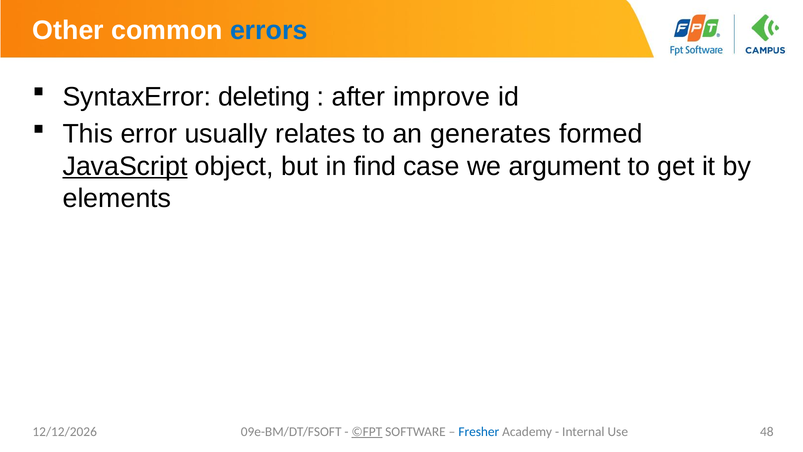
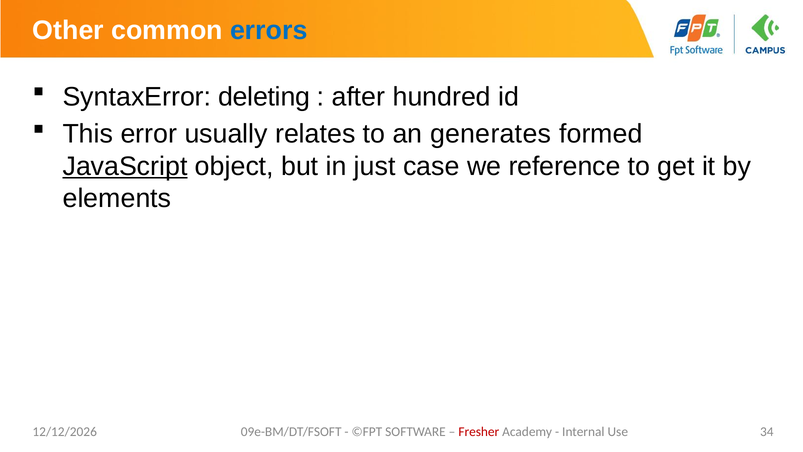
improve: improve -> hundred (442, 97)
find: find -> just (375, 166)
argument: argument -> reference (565, 166)
©FPT underline: present -> none (367, 431)
Fresher colour: blue -> red (479, 431)
48: 48 -> 34 (767, 431)
